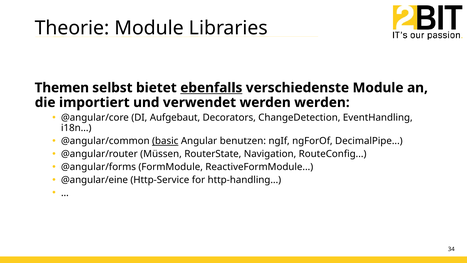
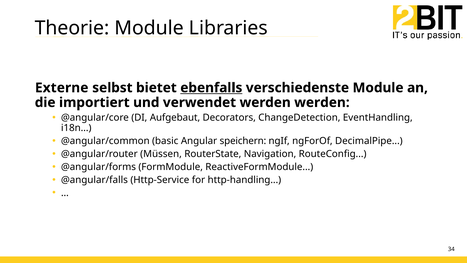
Themen: Themen -> Externe (62, 88)
basic underline: present -> none (165, 141)
benutzen: benutzen -> speichern (243, 141)
@angular/eine: @angular/eine -> @angular/falls (94, 180)
